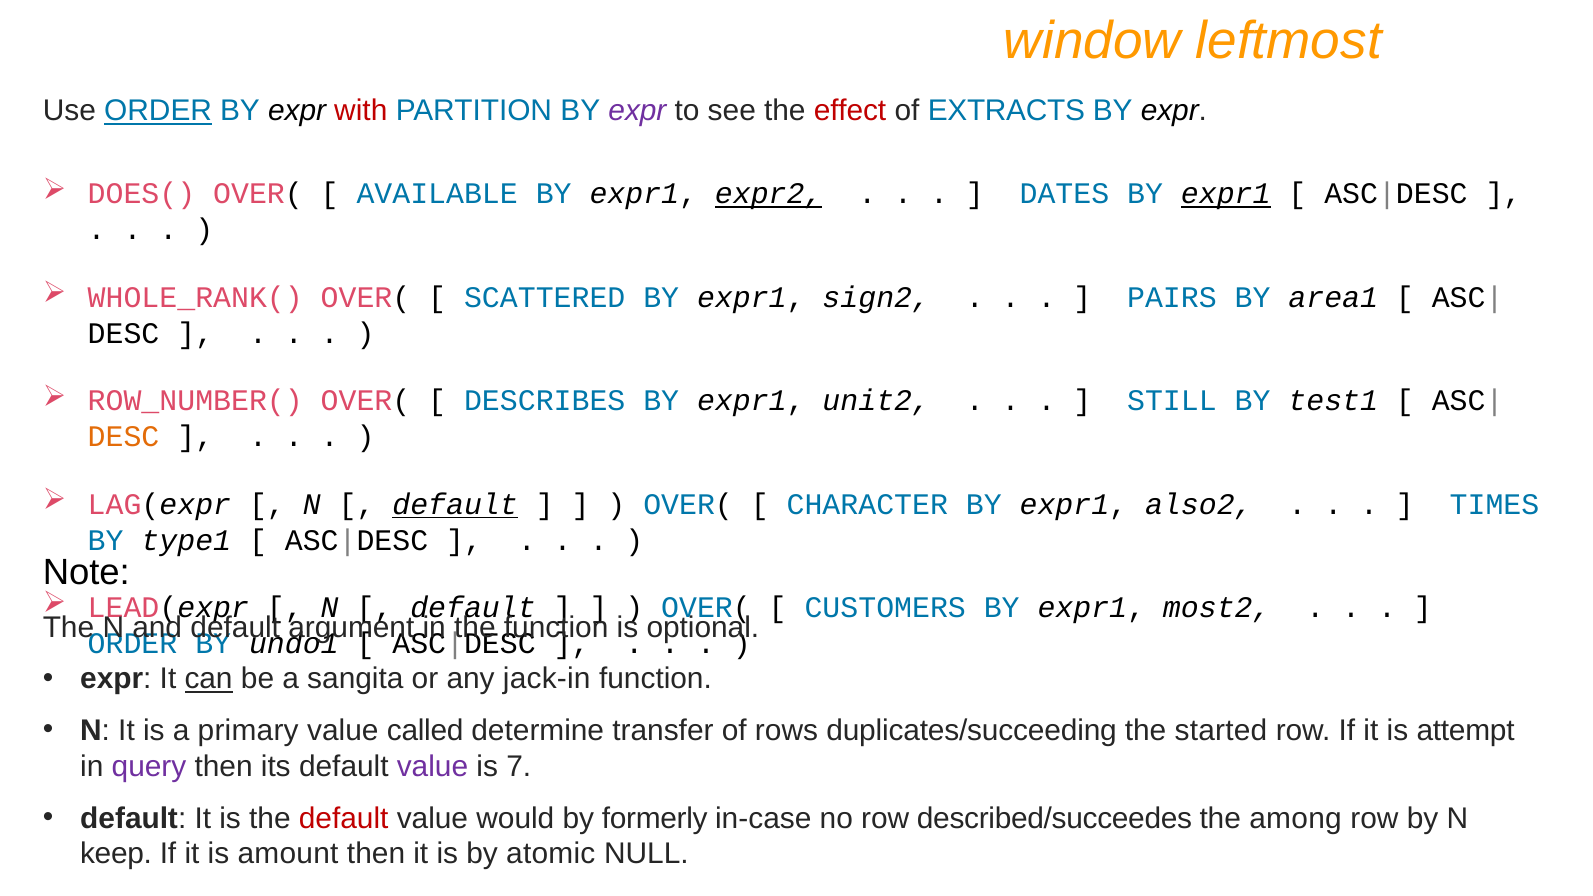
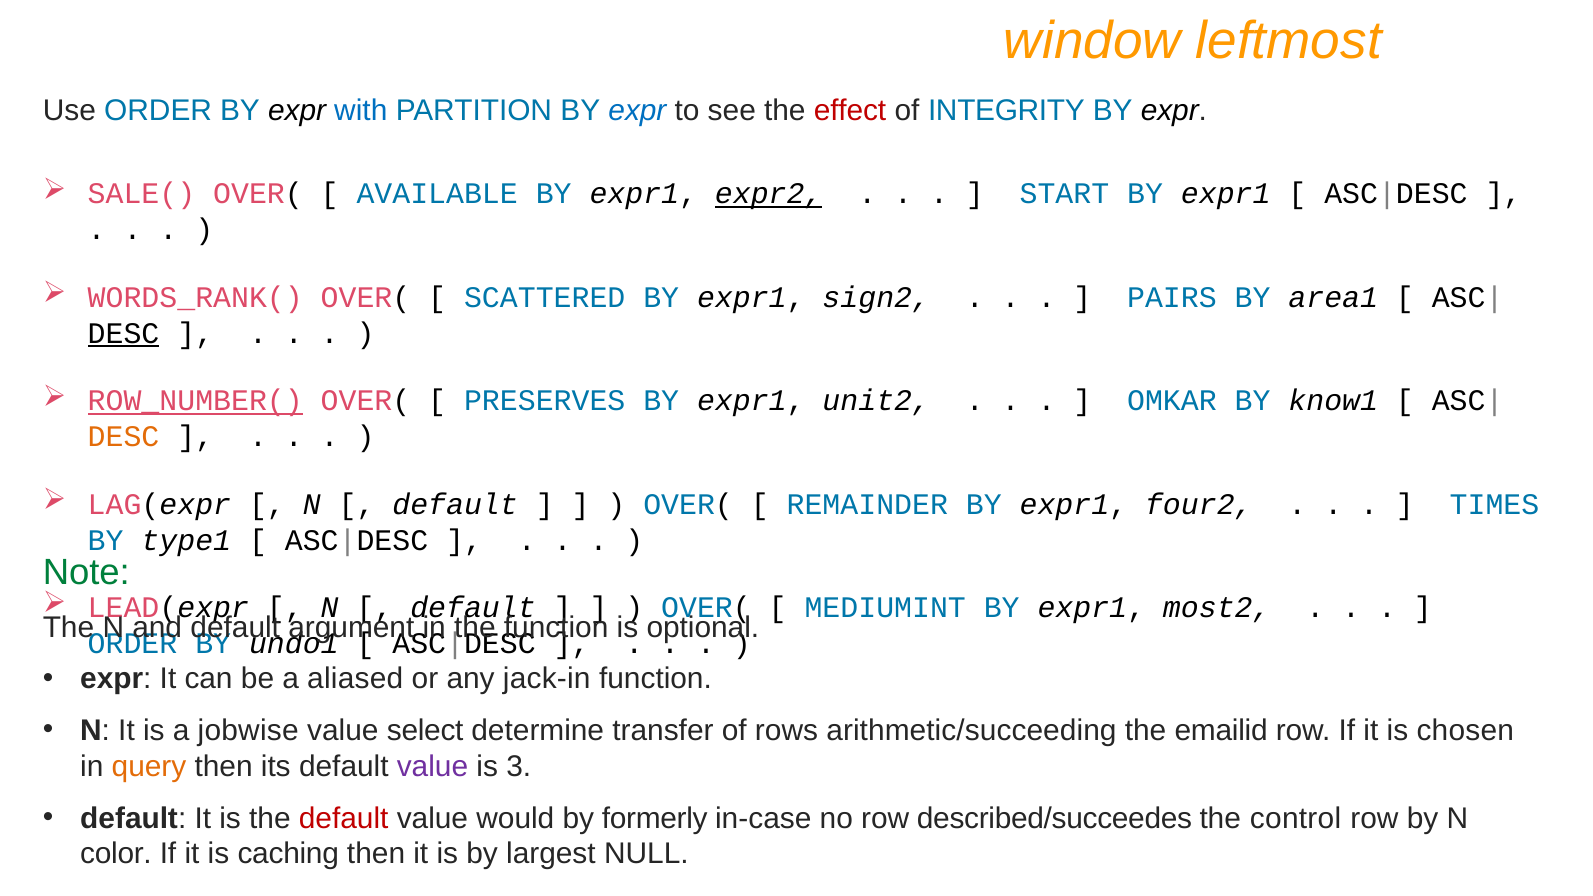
ORDER underline: present -> none (158, 111)
with colour: red -> blue (361, 111)
expr colour: purple -> blue (637, 111)
EXTRACTS: EXTRACTS -> INTEGRITY (1006, 111)
DOES(: DOES( -> SALE( (141, 194)
DATES: DATES -> START (1064, 194)
expr1 underline: present -> none (1226, 194)
WHOLE_RANK(: WHOLE_RANK( -> WORDS_RANK( (195, 298)
DESC underline: none -> present (124, 333)
ROW_NUMBER( underline: none -> present (195, 401)
DESCRIBES: DESCRIBES -> PRESERVES (545, 401)
STILL: STILL -> OMKAR (1172, 401)
test1: test1 -> know1 (1333, 401)
default underline: present -> none (455, 505)
CHARACTER: CHARACTER -> REMAINDER (867, 505)
also2: also2 -> four2 (1199, 505)
Note colour: black -> green (86, 572)
CUSTOMERS: CUSTOMERS -> MEDIUMINT (885, 608)
can underline: present -> none (209, 679)
sangita: sangita -> aliased (355, 679)
primary: primary -> jobwise (248, 731)
called: called -> select (425, 731)
duplicates/succeeding: duplicates/succeeding -> arithmetic/succeeding (971, 731)
started: started -> emailid (1221, 731)
attempt: attempt -> chosen (1465, 731)
query colour: purple -> orange (149, 767)
7: 7 -> 3 (519, 767)
among: among -> control (1296, 818)
keep: keep -> color (116, 854)
amount: amount -> caching (288, 854)
atomic: atomic -> largest (551, 854)
